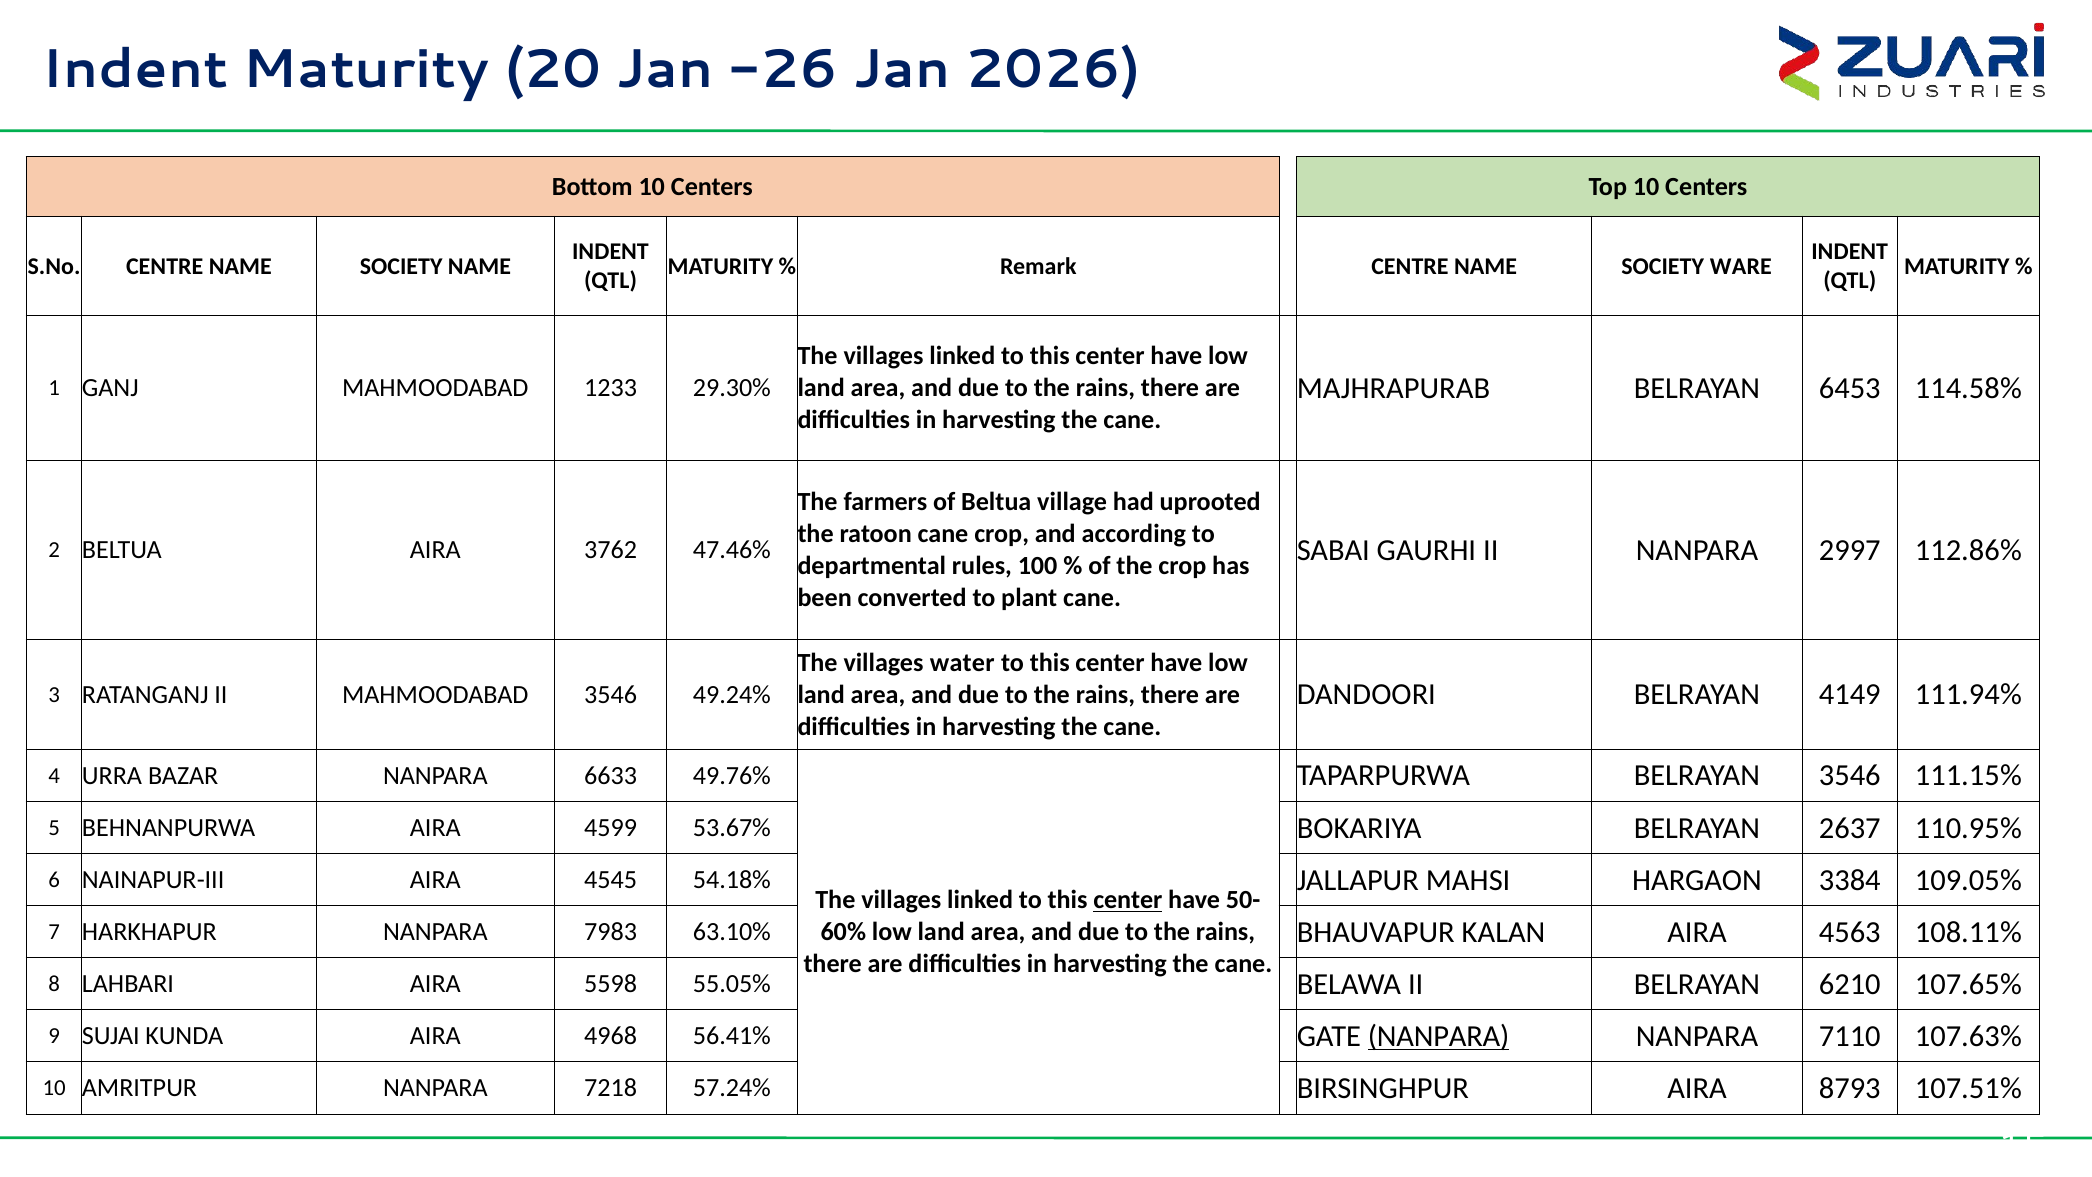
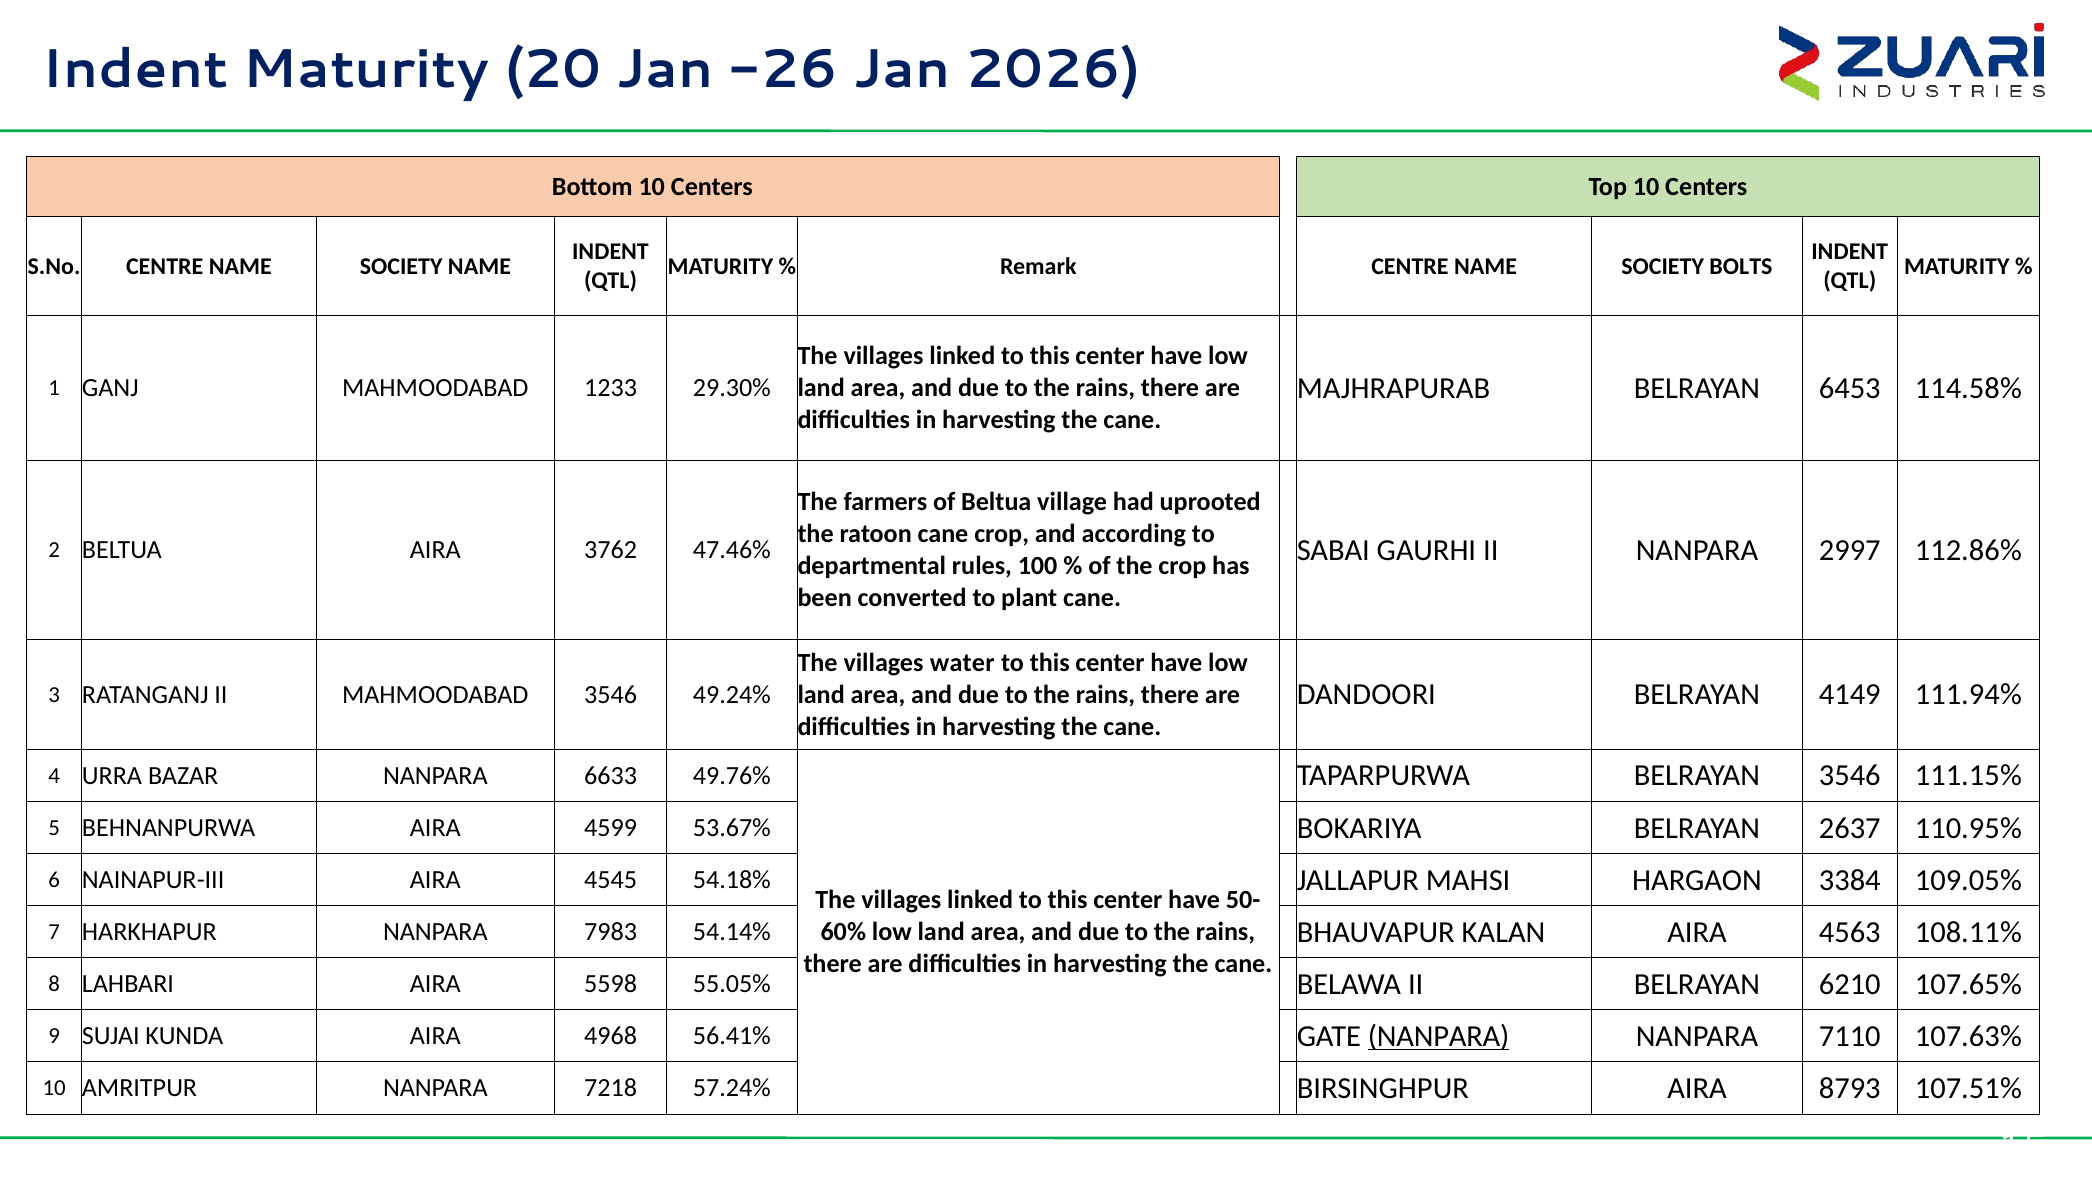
WARE: WARE -> BOLTS (1741, 266)
center underline: present -> none (1128, 900)
63.10%: 63.10% -> 54.14% (732, 932)
